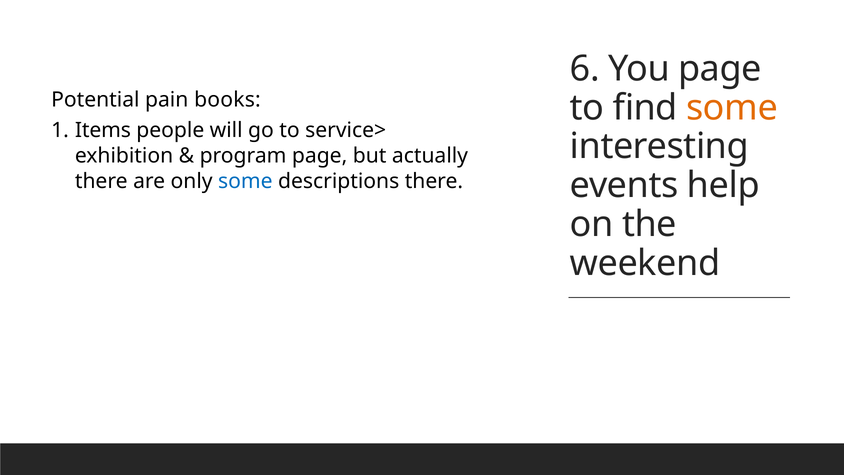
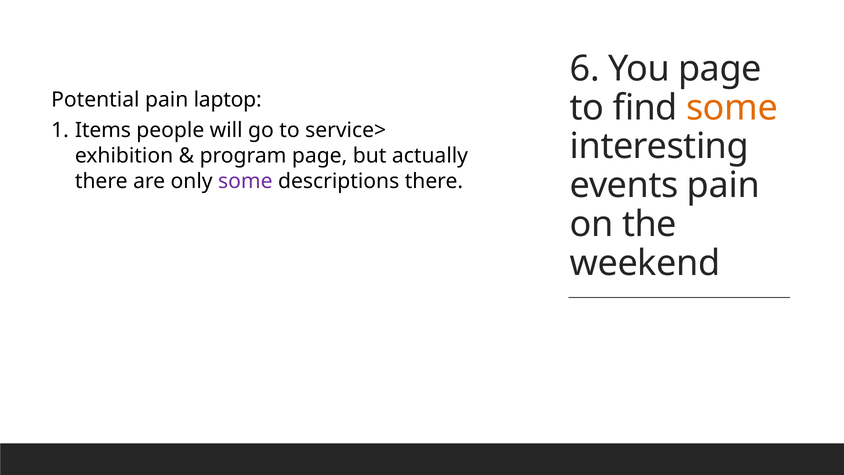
books: books -> laptop (228, 100)
some colour: blue -> purple (245, 181)
events help: help -> pain (723, 185)
